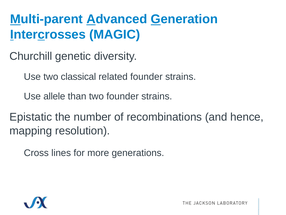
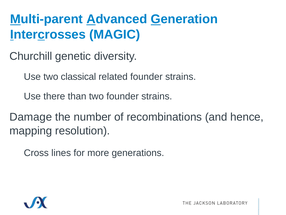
allele: allele -> there (54, 96)
Epistatic: Epistatic -> Damage (31, 117)
